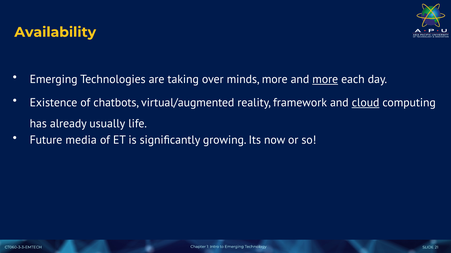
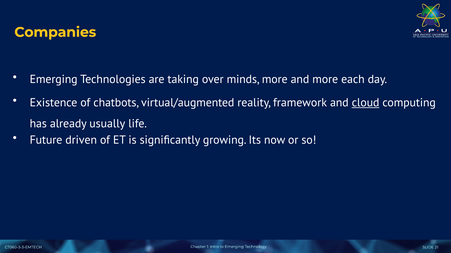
Availability: Availability -> Companies (55, 32)
more underline: present -> none (325, 79)
media: media -> driven (81, 140)
